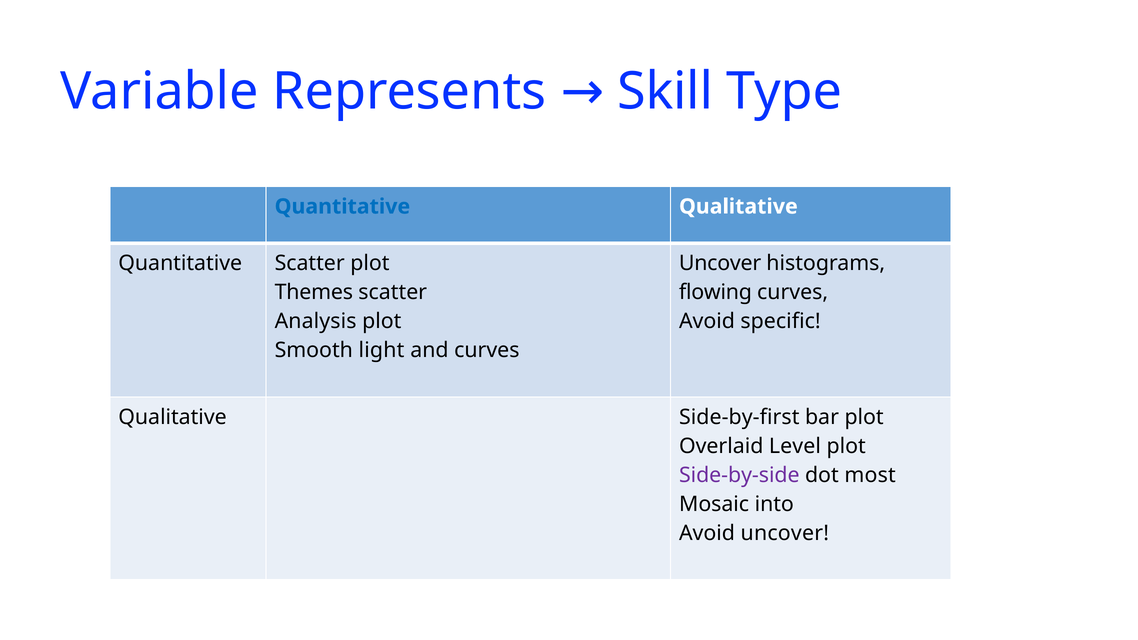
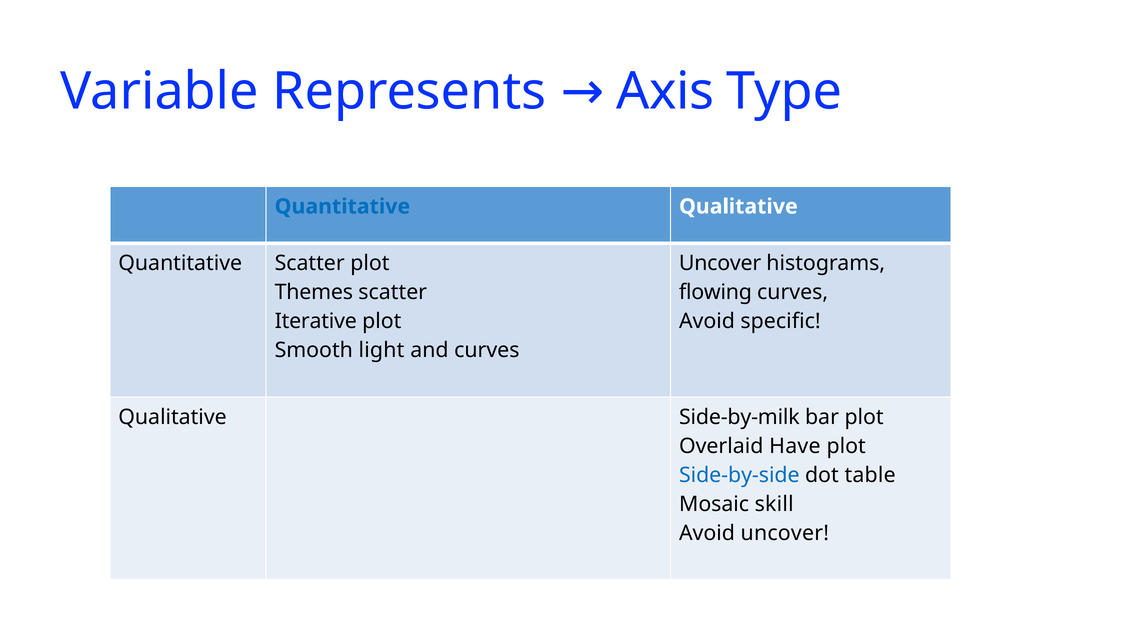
Skill: Skill -> Axis (665, 91)
Analysis: Analysis -> Iterative (316, 321)
Side-by-first: Side-by-first -> Side-by-milk (739, 417)
Level: Level -> Have (795, 446)
Side-by-side colour: purple -> blue (739, 475)
most: most -> table (870, 475)
into: into -> skill (774, 504)
